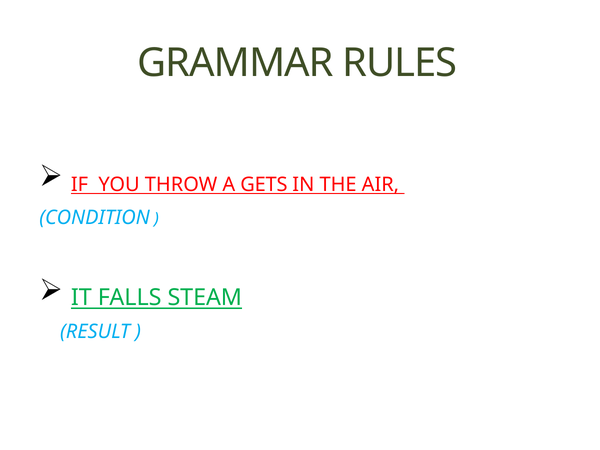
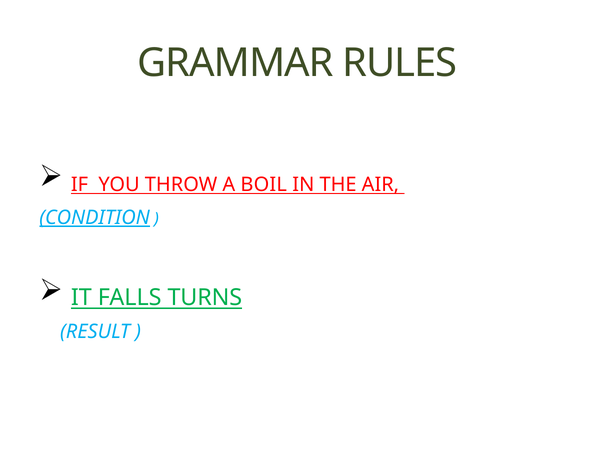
GETS: GETS -> BOIL (264, 184)
CONDITION underline: none -> present (95, 218)
STEAM: STEAM -> TURNS (205, 297)
